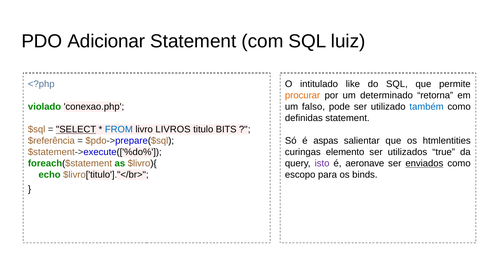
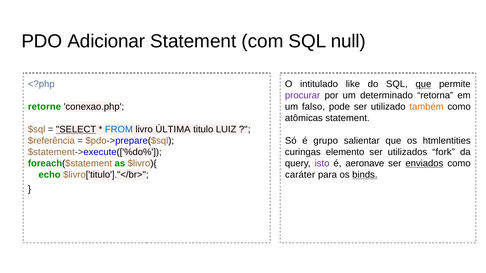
luiz: luiz -> null (348, 41)
que underline: none -> present (423, 84)
procurar colour: orange -> purple (303, 96)
violado: violado -> retorne (44, 107)
também colour: blue -> orange (427, 107)
definidas: definidas -> atômicas (304, 118)
LIVROS: LIVROS -> ÚLTIMA (173, 130)
BITS: BITS -> LUIZ (226, 130)
aspas: aspas -> grupo (326, 141)
true: true -> fork (444, 152)
escopo: escopo -> caráter (300, 175)
binds underline: none -> present (365, 175)
